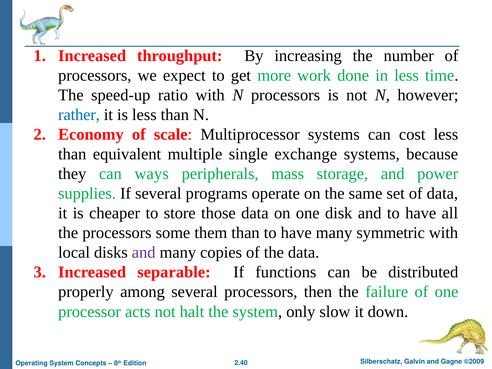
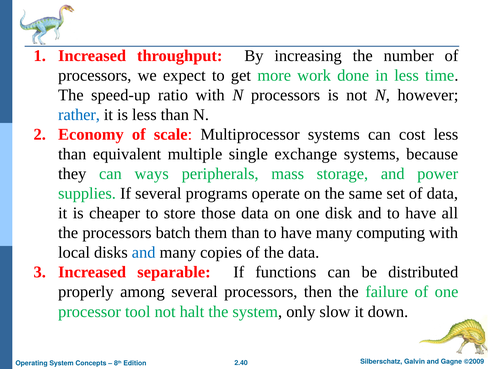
some: some -> batch (173, 233)
symmetric: symmetric -> computing (391, 233)
and colour: purple -> blue (144, 253)
acts: acts -> tool (138, 312)
